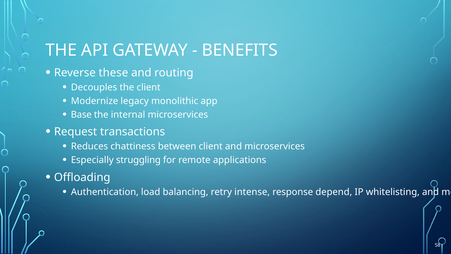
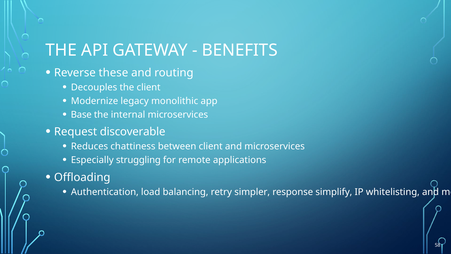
transactions: transactions -> discoverable (133, 132)
intense: intense -> simpler (252, 192)
depend: depend -> simplify (334, 192)
